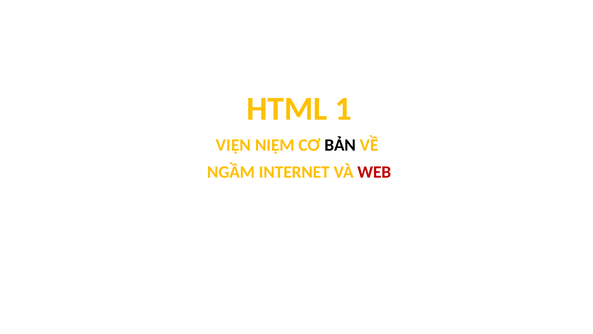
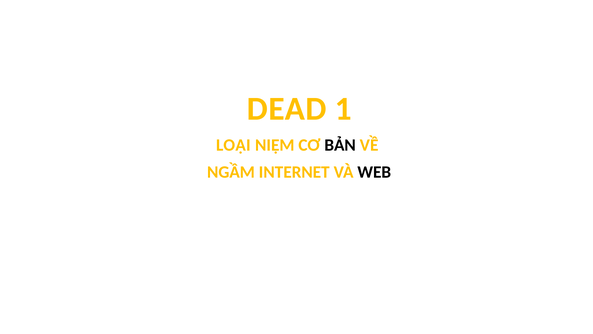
HTML: HTML -> DEAD (287, 109)
VIỆN: VIỆN -> LOẠI (233, 145)
WEB colour: red -> black (374, 172)
